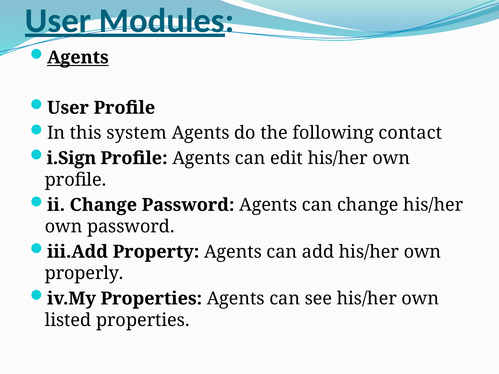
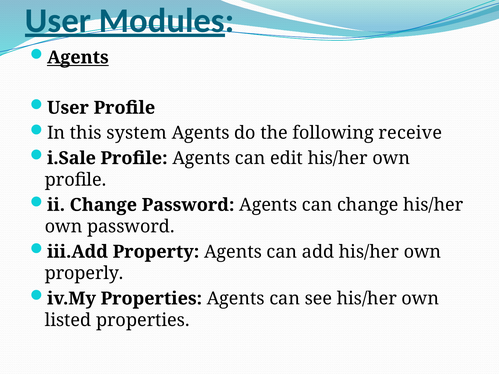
contact: contact -> receive (410, 133)
i.Sign: i.Sign -> i.Sale (71, 158)
